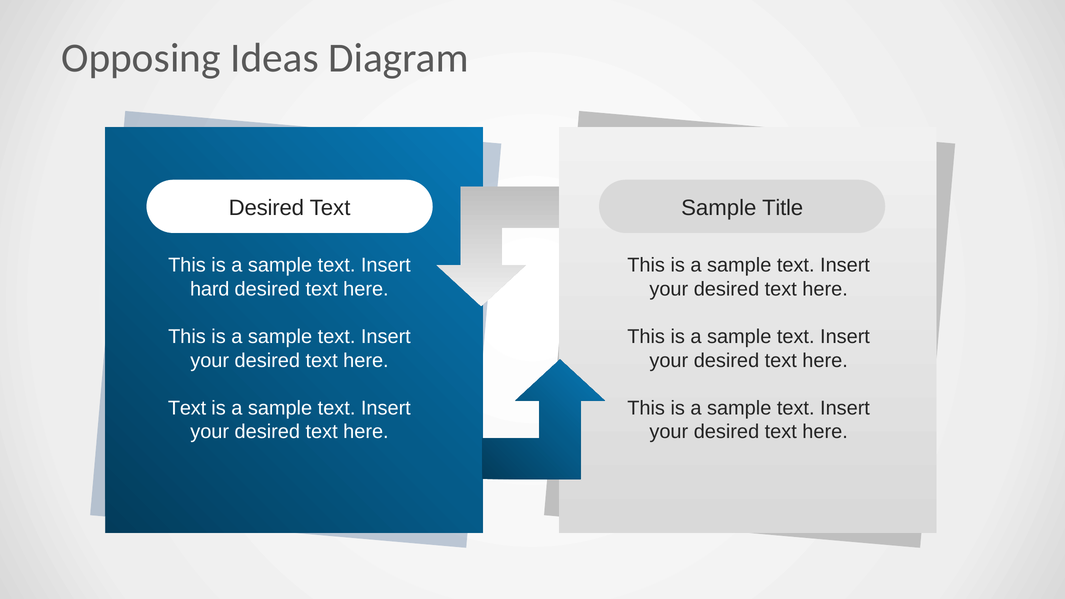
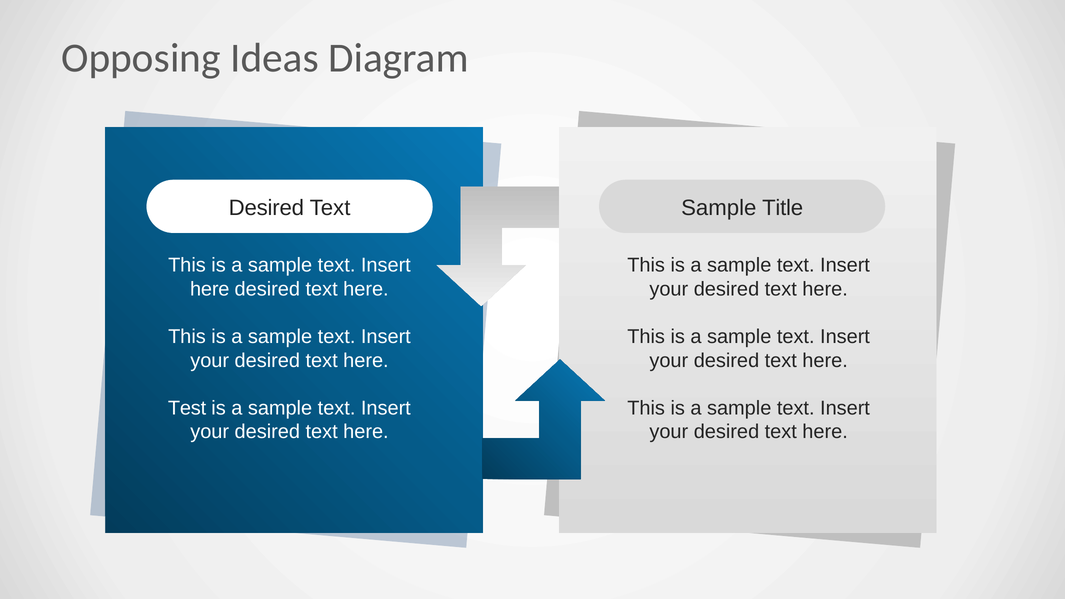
hard: hard -> here (210, 289)
Text: Text -> Test (187, 408)
